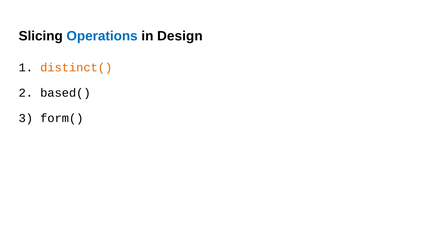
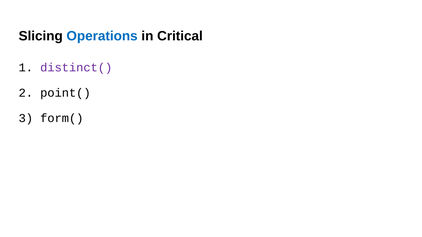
Design: Design -> Critical (180, 36)
distinct( colour: orange -> purple (76, 68)
based(: based( -> point( (65, 93)
